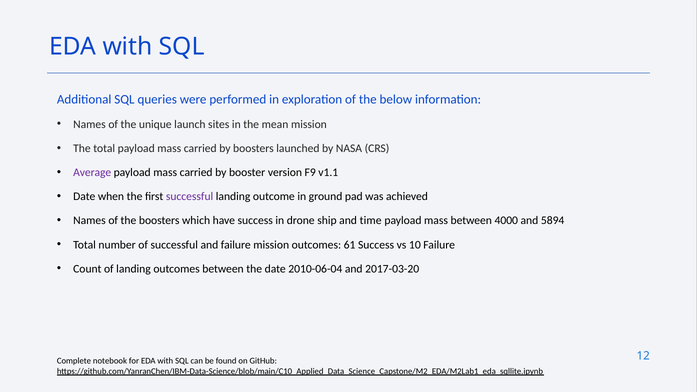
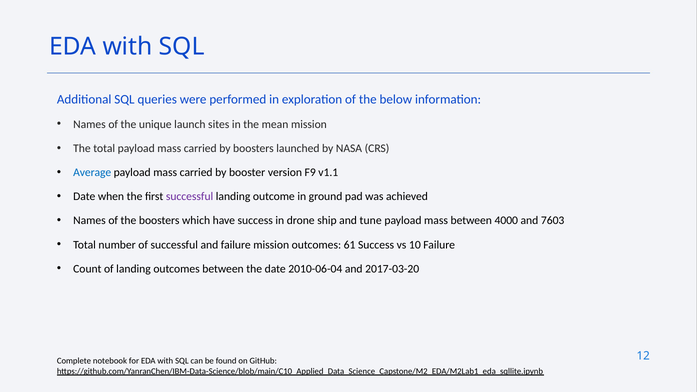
Average colour: purple -> blue (92, 172)
time: time -> tune (371, 221)
5894: 5894 -> 7603 (553, 221)
